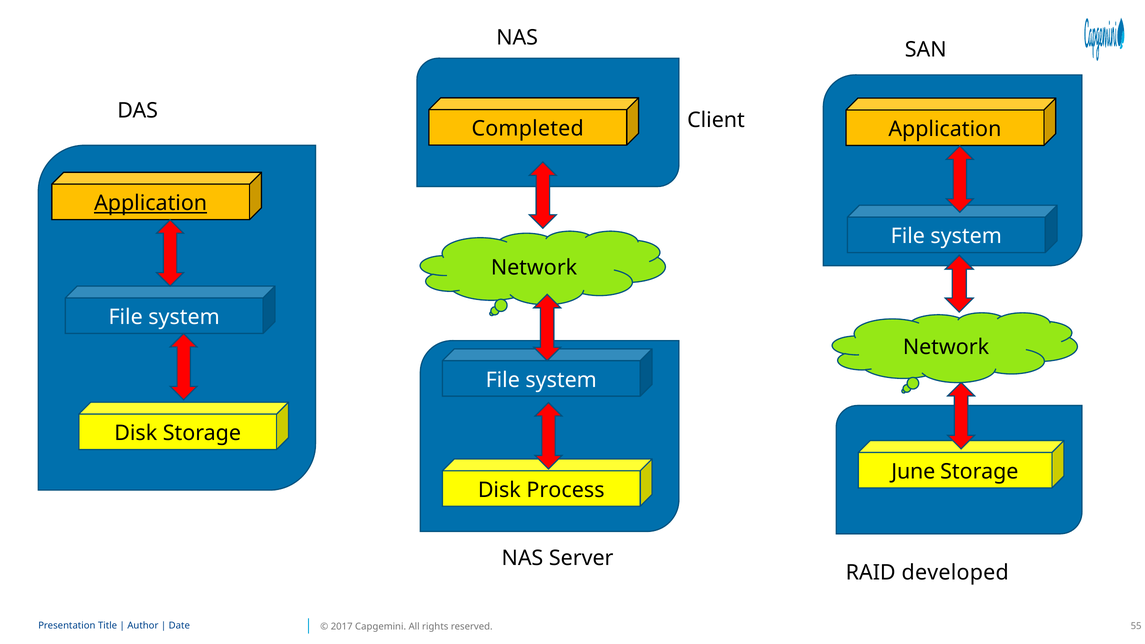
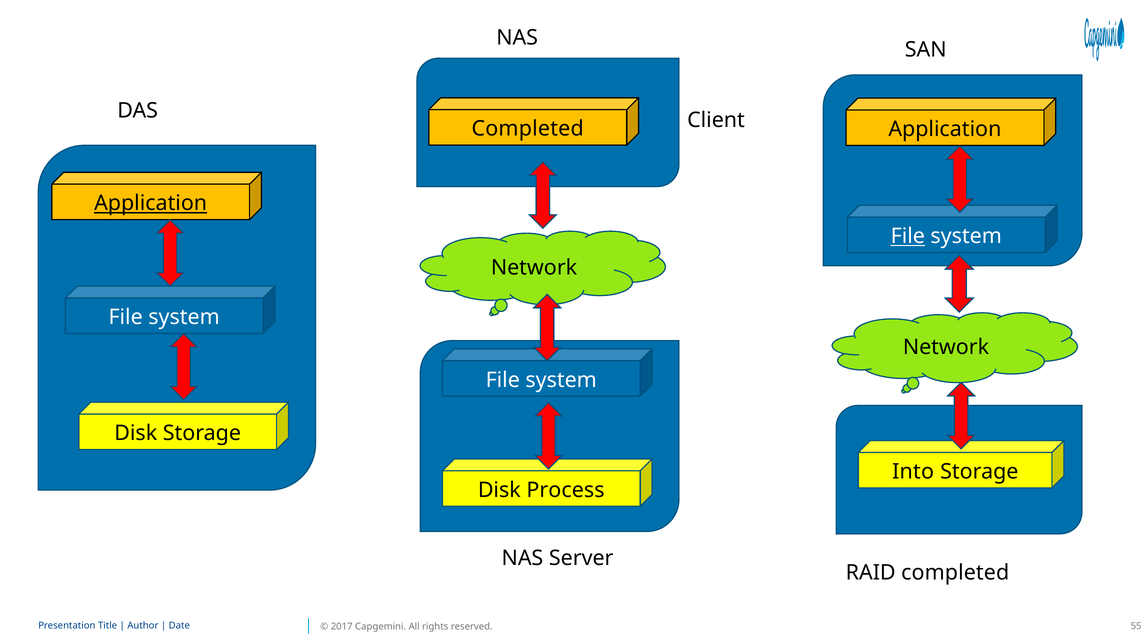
File underline: none -> present (908, 236)
June: June -> Into (913, 472)
RAID developed: developed -> completed (955, 573)
